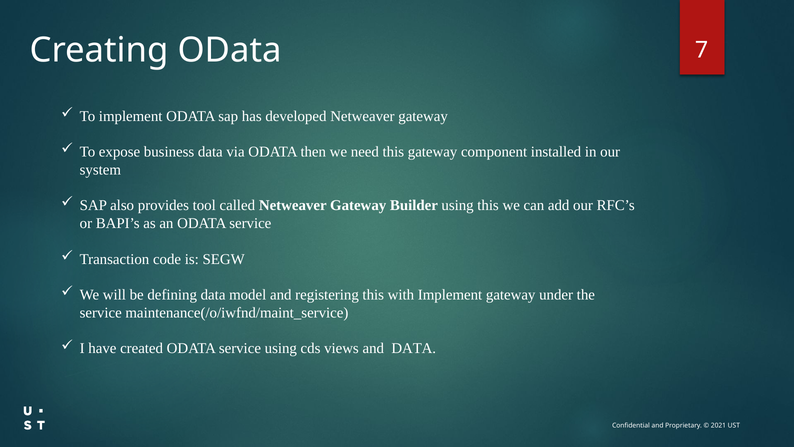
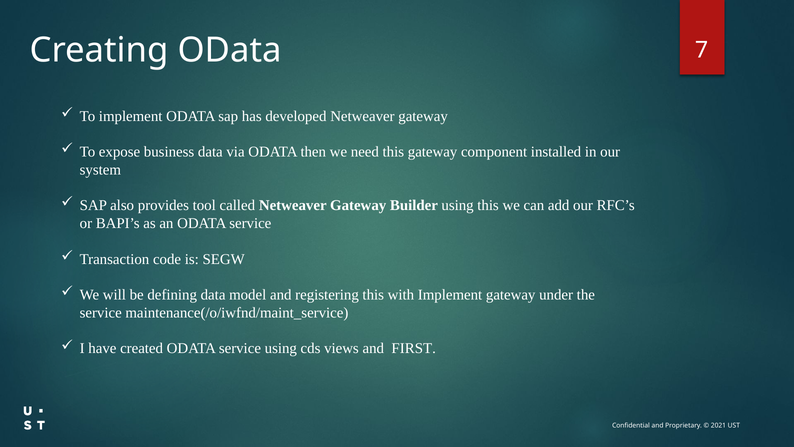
and DATA: DATA -> FIRST (414, 348)
